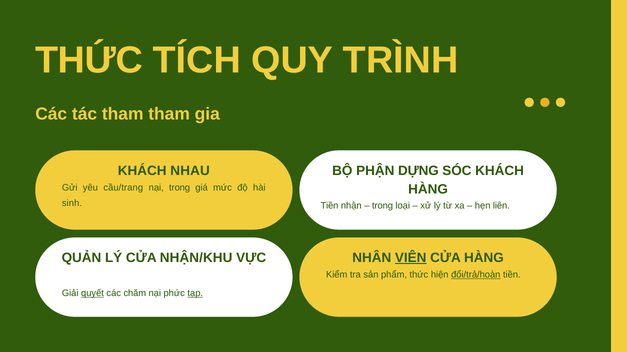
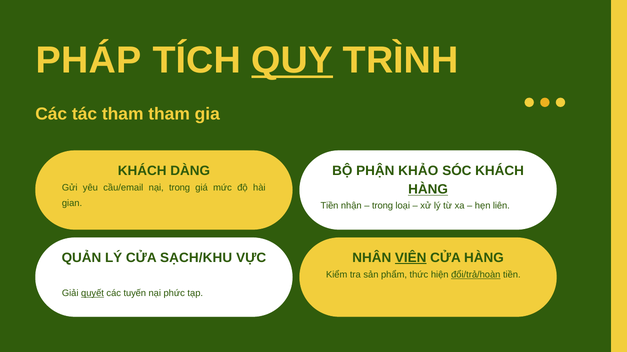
THỨC: THỨC -> PHÁP (89, 61)
QUY underline: none -> present (292, 61)
NHAU: NHAU -> DÀNG (190, 171)
DỰNG: DỰNG -> KHẢO (418, 171)
cầu/trang: cầu/trang -> cầu/email (123, 188)
HÀNG underline: none -> present (428, 190)
sinh: sinh -> gian (72, 204)
NHẬN/KHU: NHẬN/KHU -> SẠCH/KHU (196, 258)
chăm: chăm -> tuyến (135, 294)
tạp underline: present -> none (195, 294)
